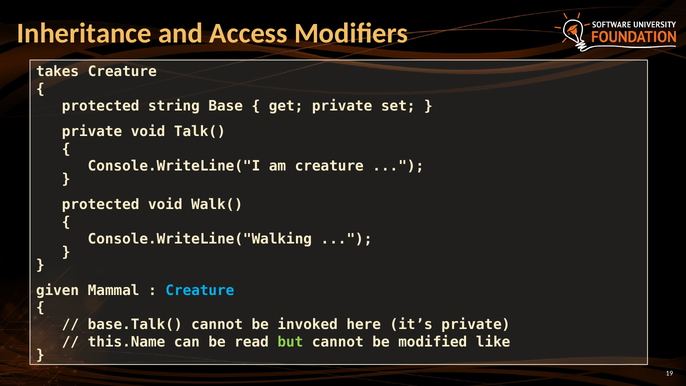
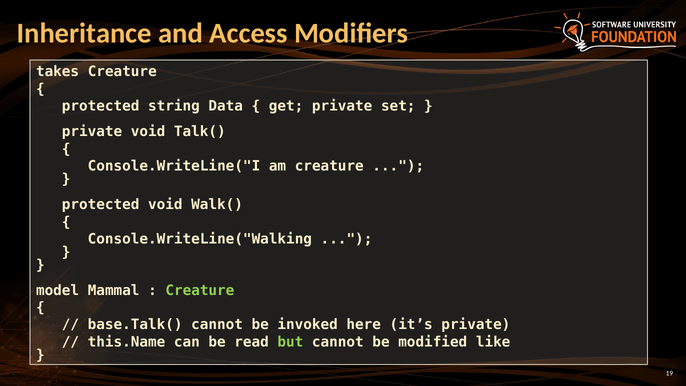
Base: Base -> Data (226, 106)
given: given -> model (58, 290)
Creature colour: light blue -> light green (200, 290)
